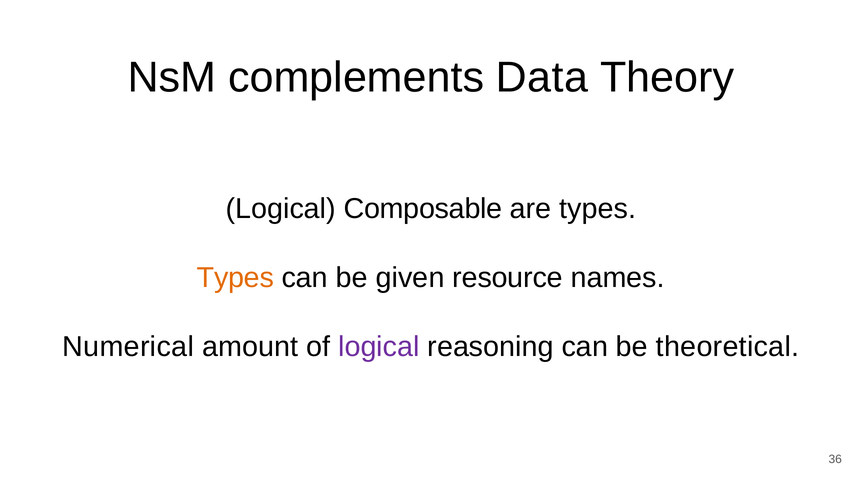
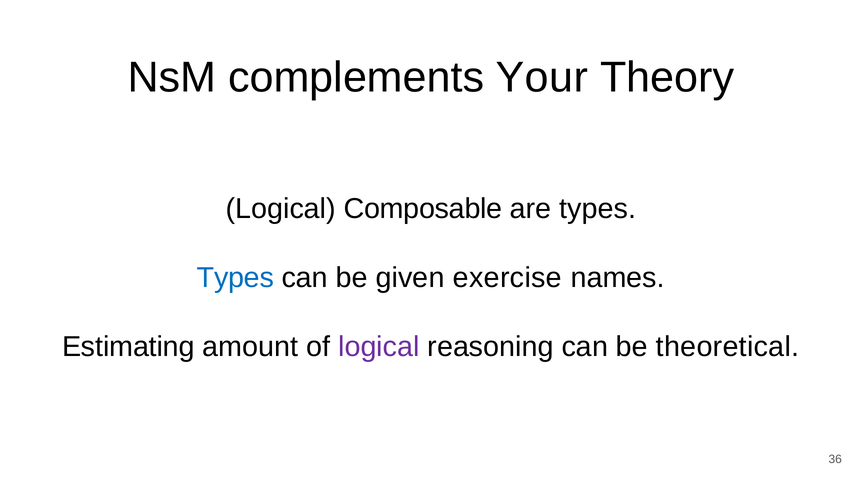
Data: Data -> Your (542, 77)
Types colour: orange -> blue (235, 278)
resource: resource -> exercise (507, 278)
Numerical: Numerical -> Estimating (128, 347)
